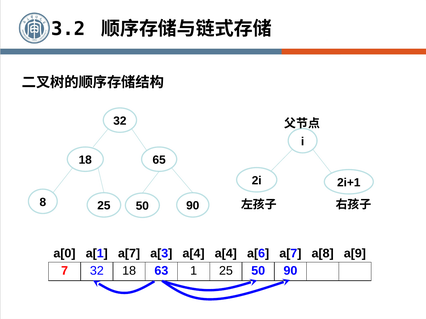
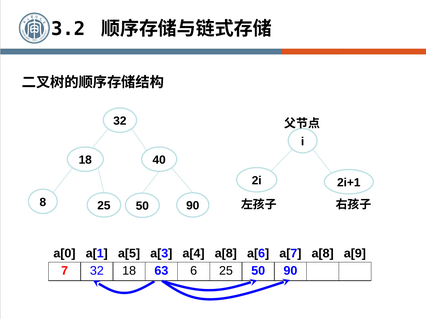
65: 65 -> 40 (159, 160)
a[1 a[7: a[7 -> a[5 (129, 254)
a[4 a[4: a[4 -> a[8 (226, 254)
1: 1 -> 6 (194, 271)
